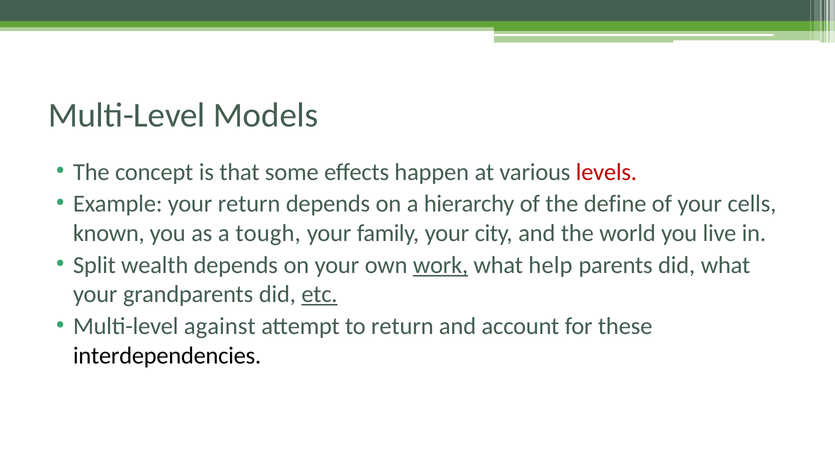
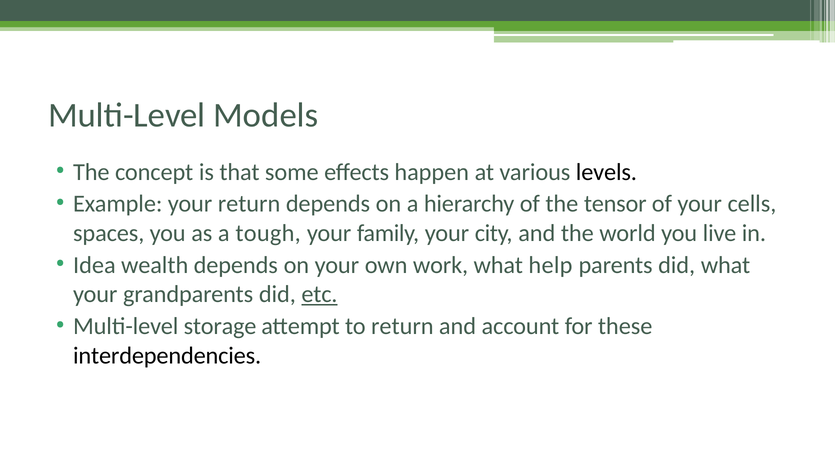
levels colour: red -> black (606, 172)
define: define -> tensor (615, 204)
known: known -> spaces (109, 233)
Split: Split -> Idea (94, 265)
work underline: present -> none (441, 265)
against: against -> storage (220, 326)
